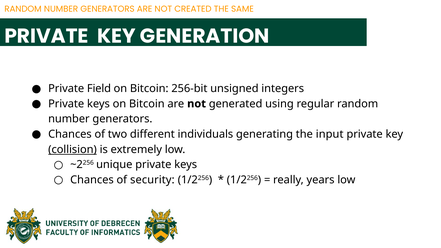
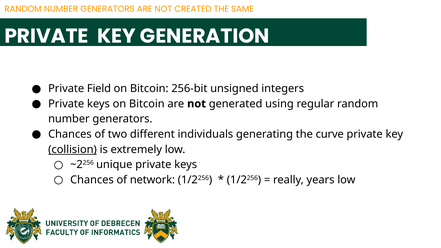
input: input -> curve (330, 134)
security: security -> network (152, 180)
